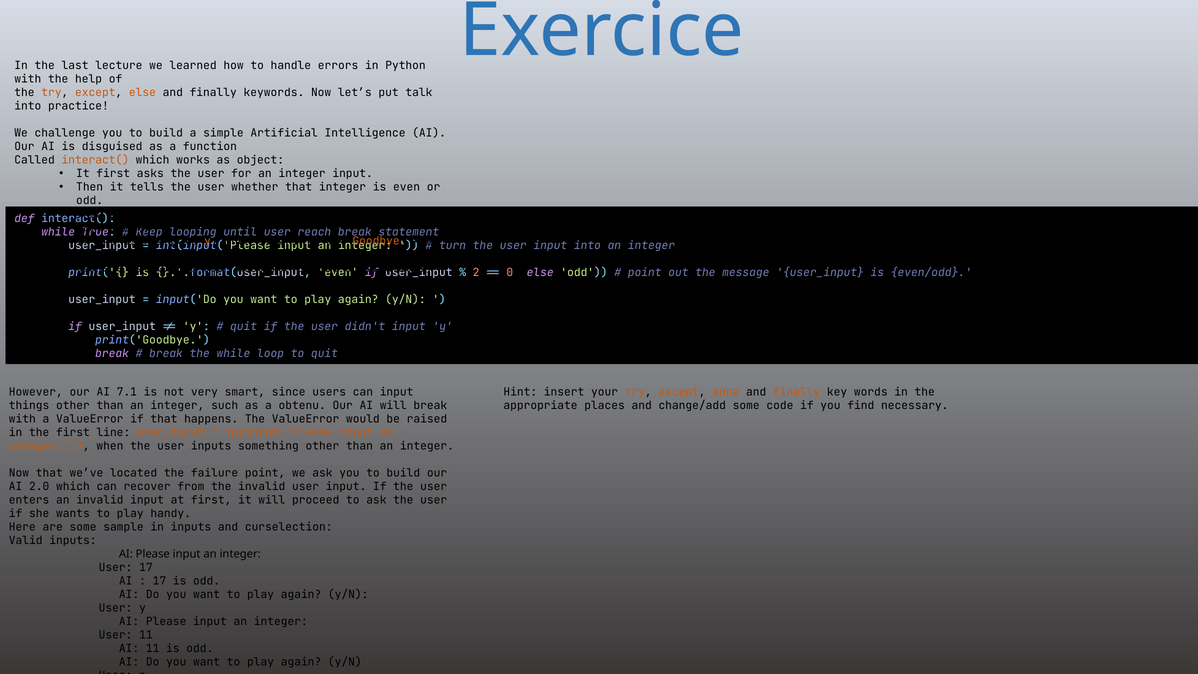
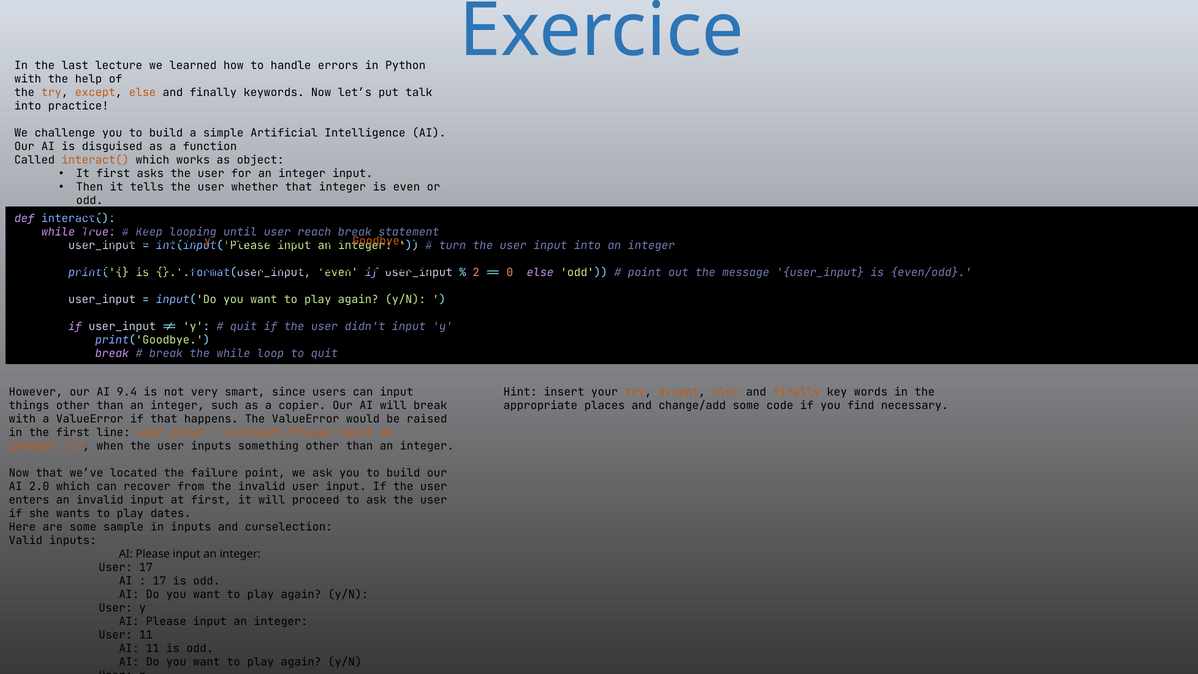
7.1: 7.1 -> 9.4 (127, 392)
anna: anna -> bloc (726, 392)
obtenu: obtenu -> copier (302, 405)
handy: handy -> dates (171, 513)
